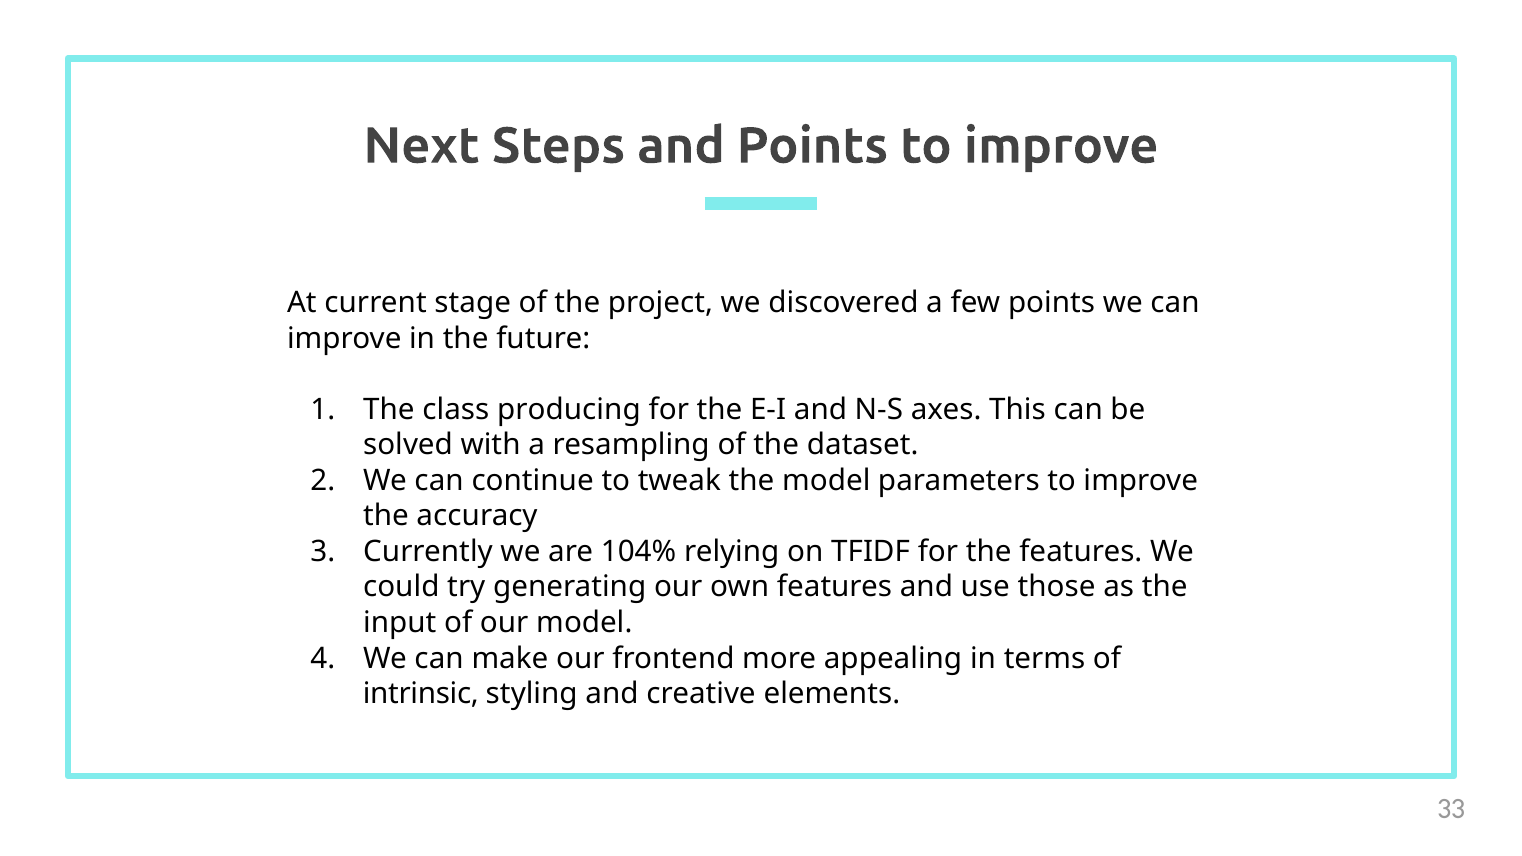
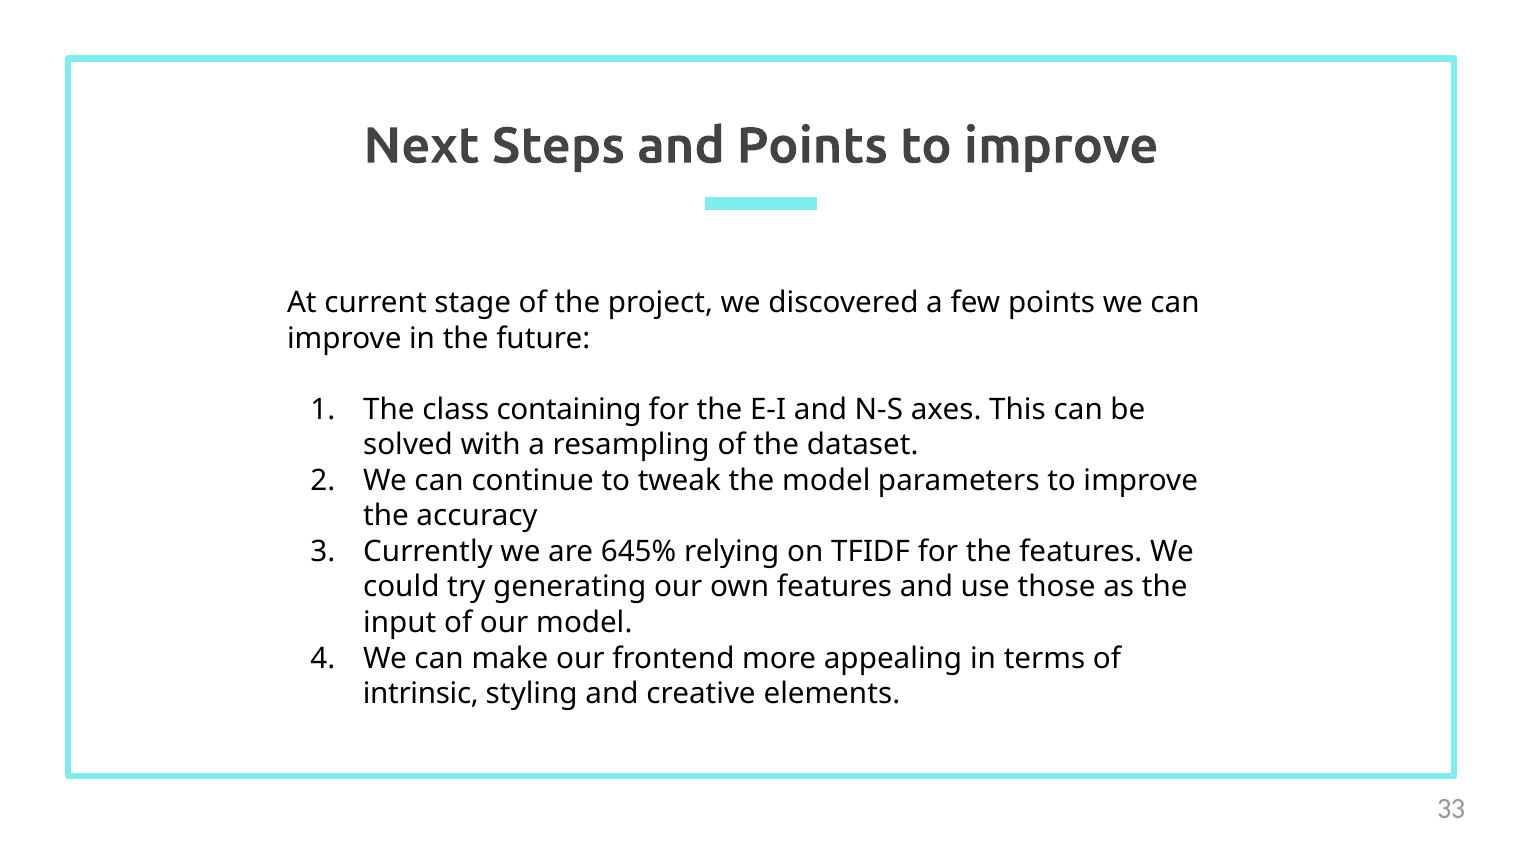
producing: producing -> containing (569, 410)
104%: 104% -> 645% (639, 552)
